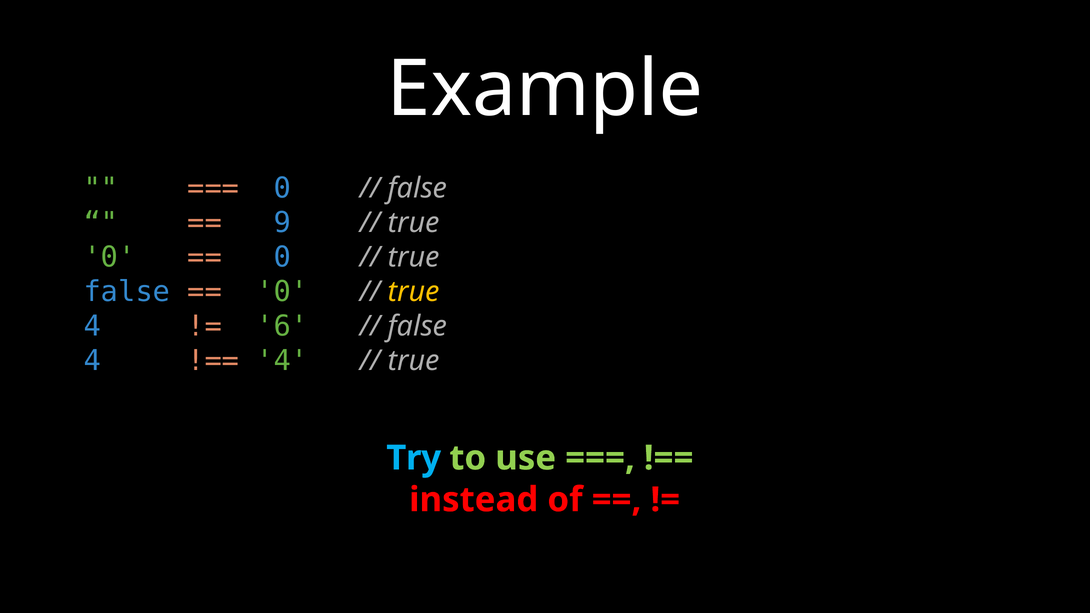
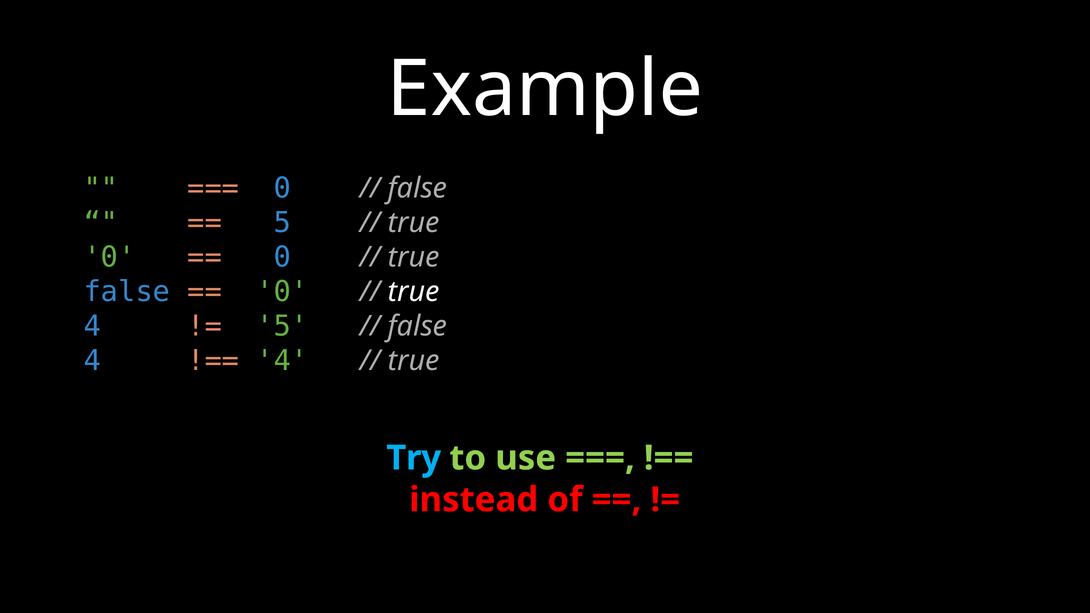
9: 9 -> 5 (282, 223)
true colour: yellow -> white (414, 292)
6: 6 -> 5 (282, 326)
